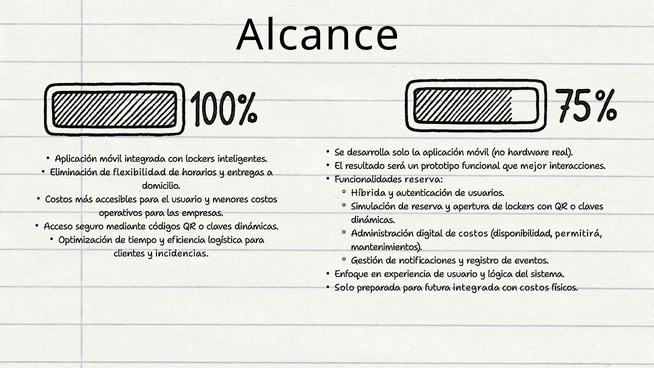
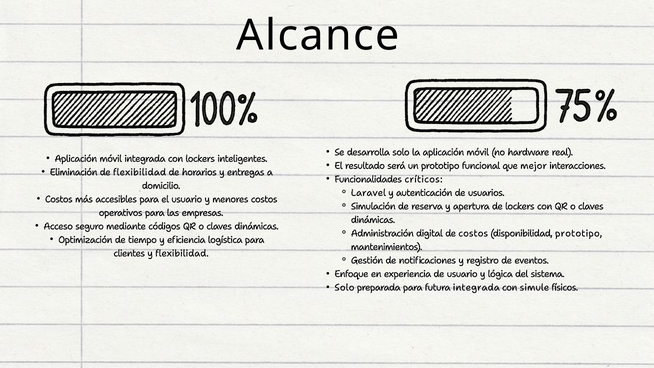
Funcionalidades reserva: reserva -> críticos (424, 179)
Híbrida: Híbrida -> Laravel (368, 193)
disponibilidad permitirá: permitirá -> prototipo (579, 233)
y incidencias: incidencias -> flexibilidad (182, 253)
con costos: costos -> simule (534, 287)
